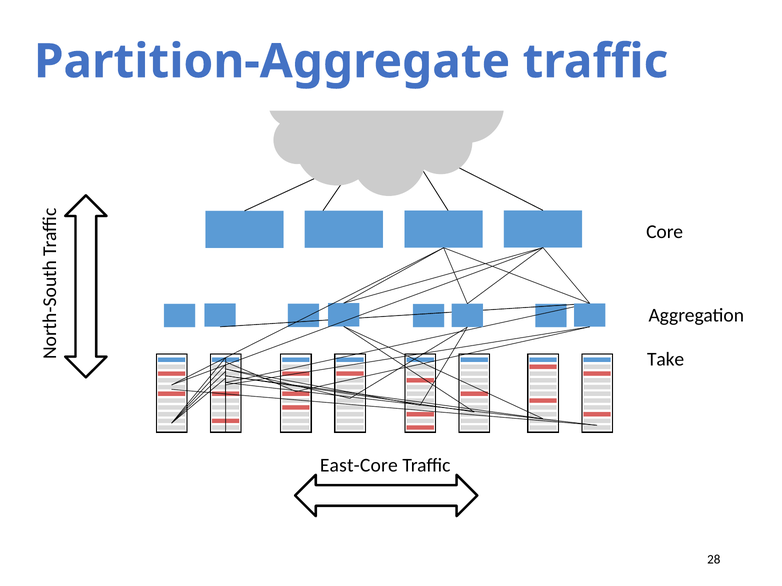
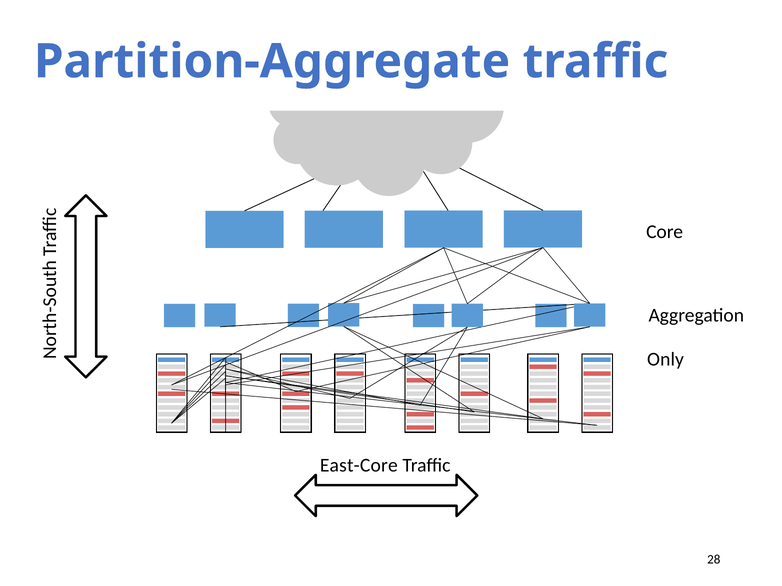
Take: Take -> Only (666, 360)
